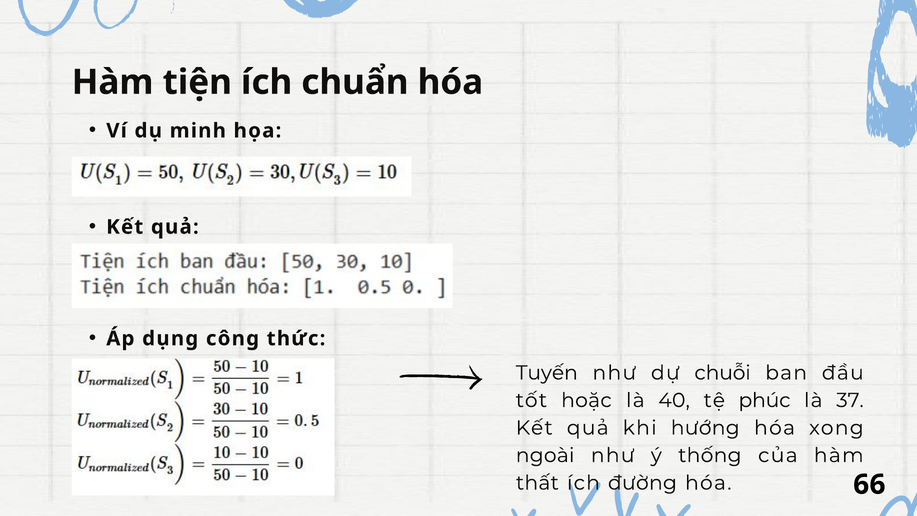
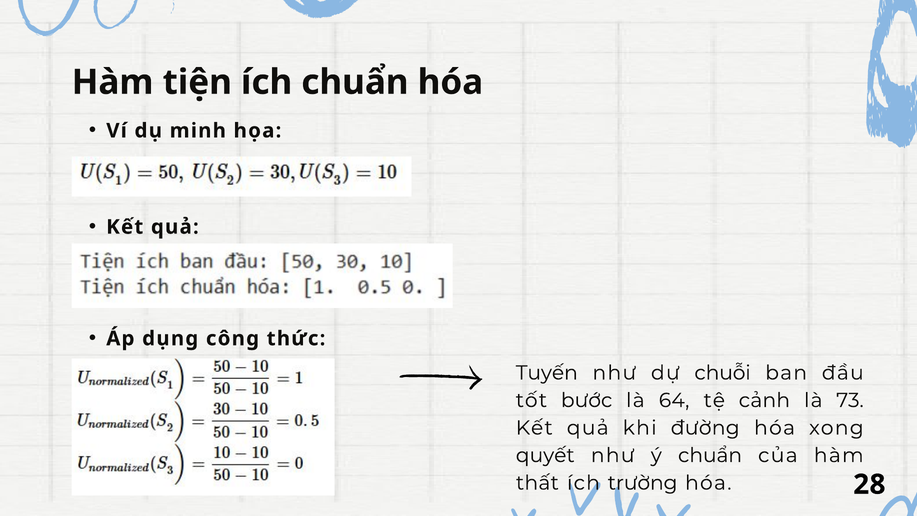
hoặc: hoặc -> bước (587, 400)
40: 40 -> 64 (674, 400)
phúc: phúc -> cảnh (764, 400)
37: 37 -> 73 (850, 400)
hướng: hướng -> đường (705, 428)
ngoài: ngoài -> quyết (545, 455)
ý thống: thống -> chuẩn (710, 455)
đường: đường -> trường (643, 483)
66: 66 -> 28 (869, 484)
